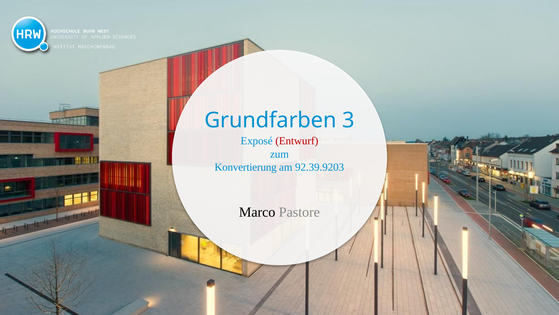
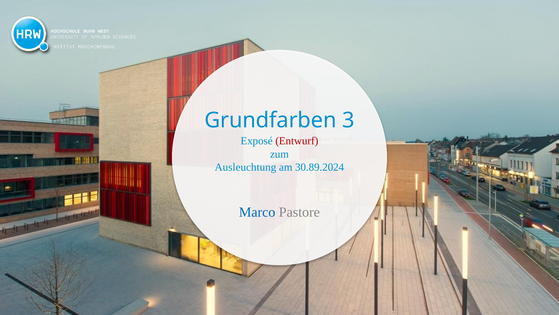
Konvertierung: Konvertierung -> Ausleuchtung (245, 167)
92.39.9203: 92.39.9203 -> 30.89.2024 (320, 167)
Marco colour: black -> blue (257, 212)
